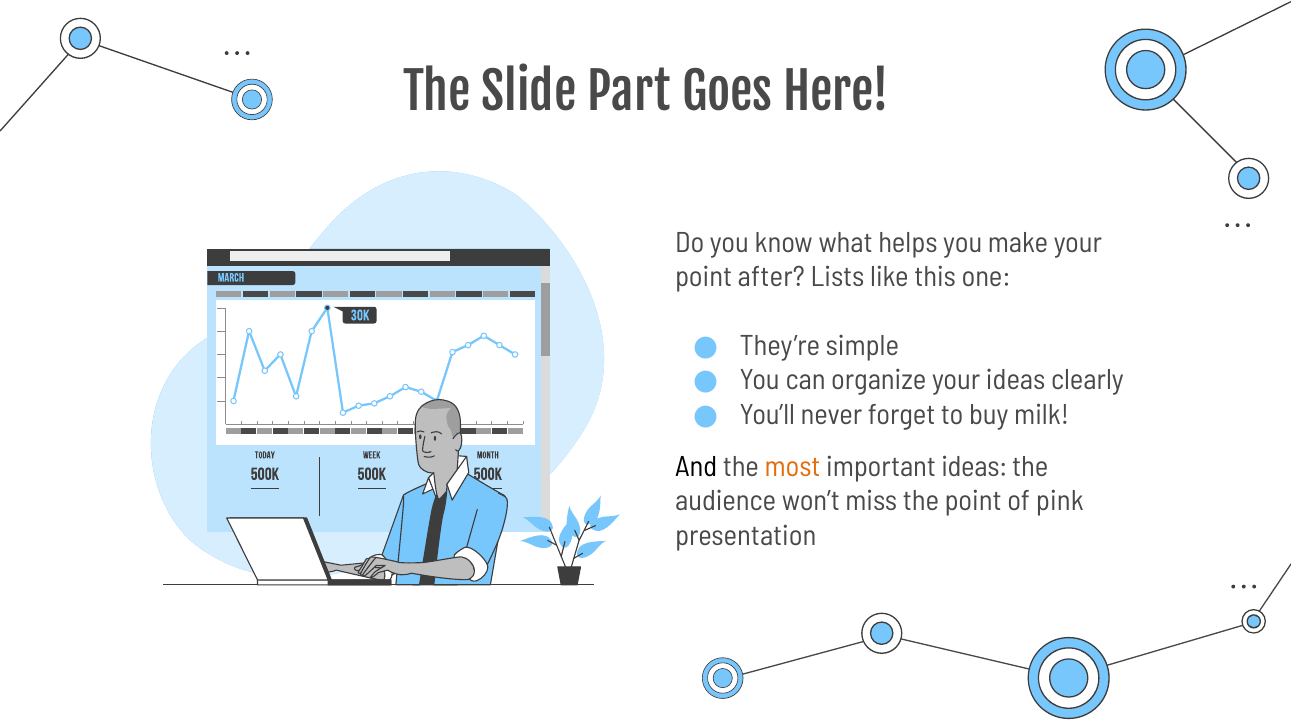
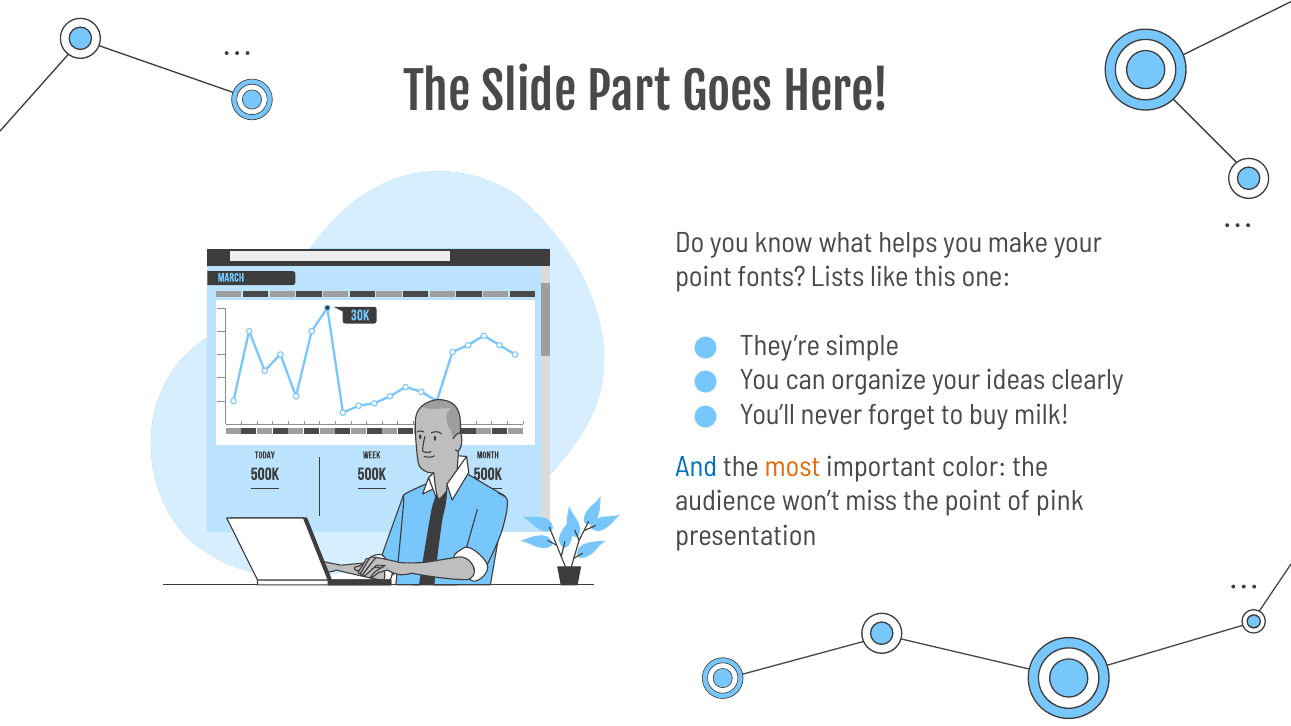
after: after -> fonts (772, 277)
And colour: black -> blue (696, 467)
important ideas: ideas -> color (974, 467)
